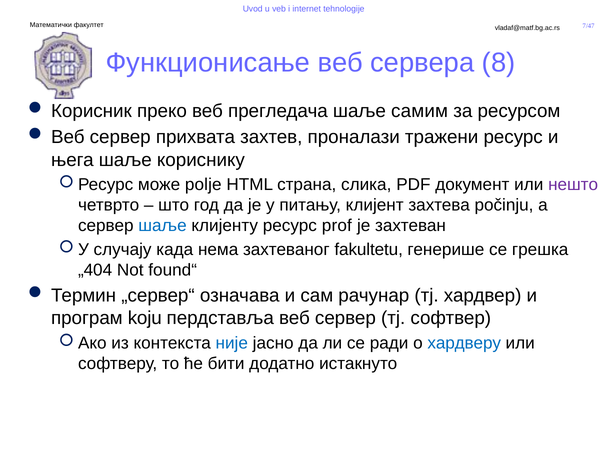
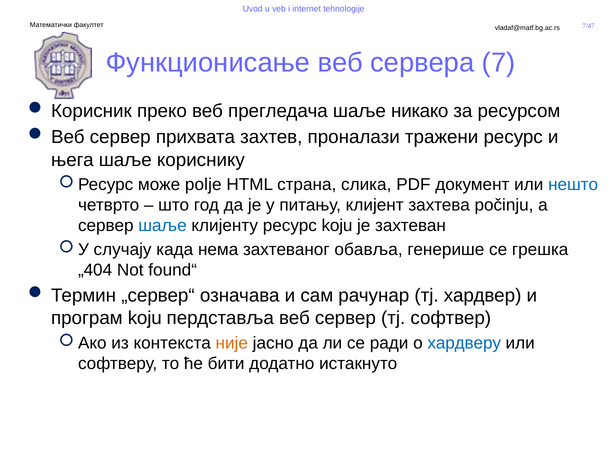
8: 8 -> 7 (499, 63)
самим: самим -> никако (420, 111)
нешто colour: purple -> blue (573, 185)
ресурс prof: prof -> koju (337, 226)
fakultetu: fakultetu -> обавља (369, 250)
није colour: blue -> orange (232, 343)
